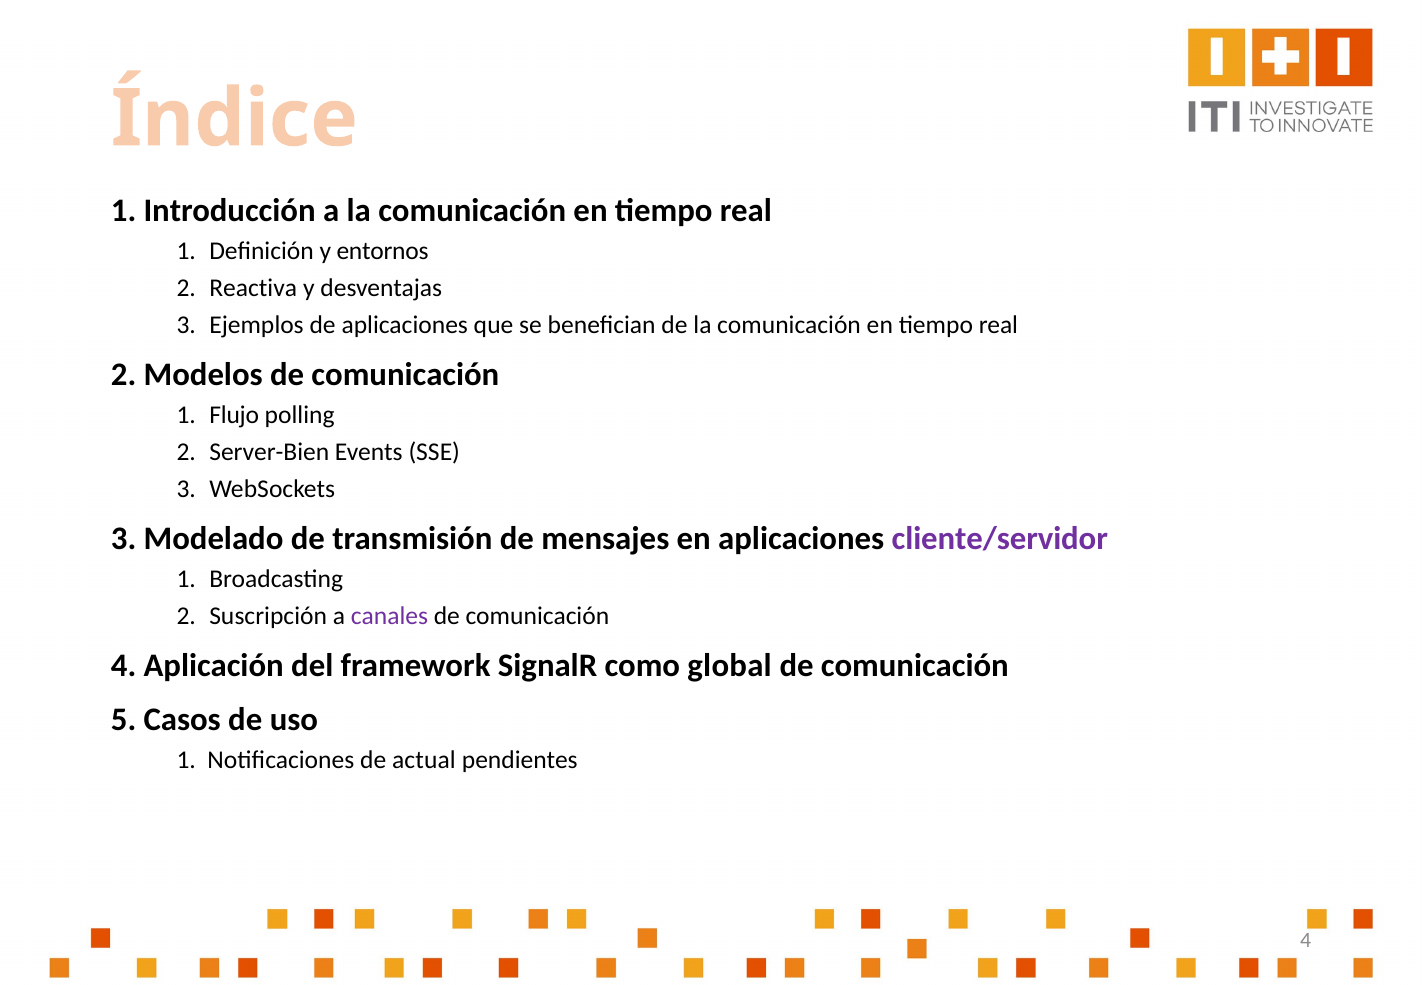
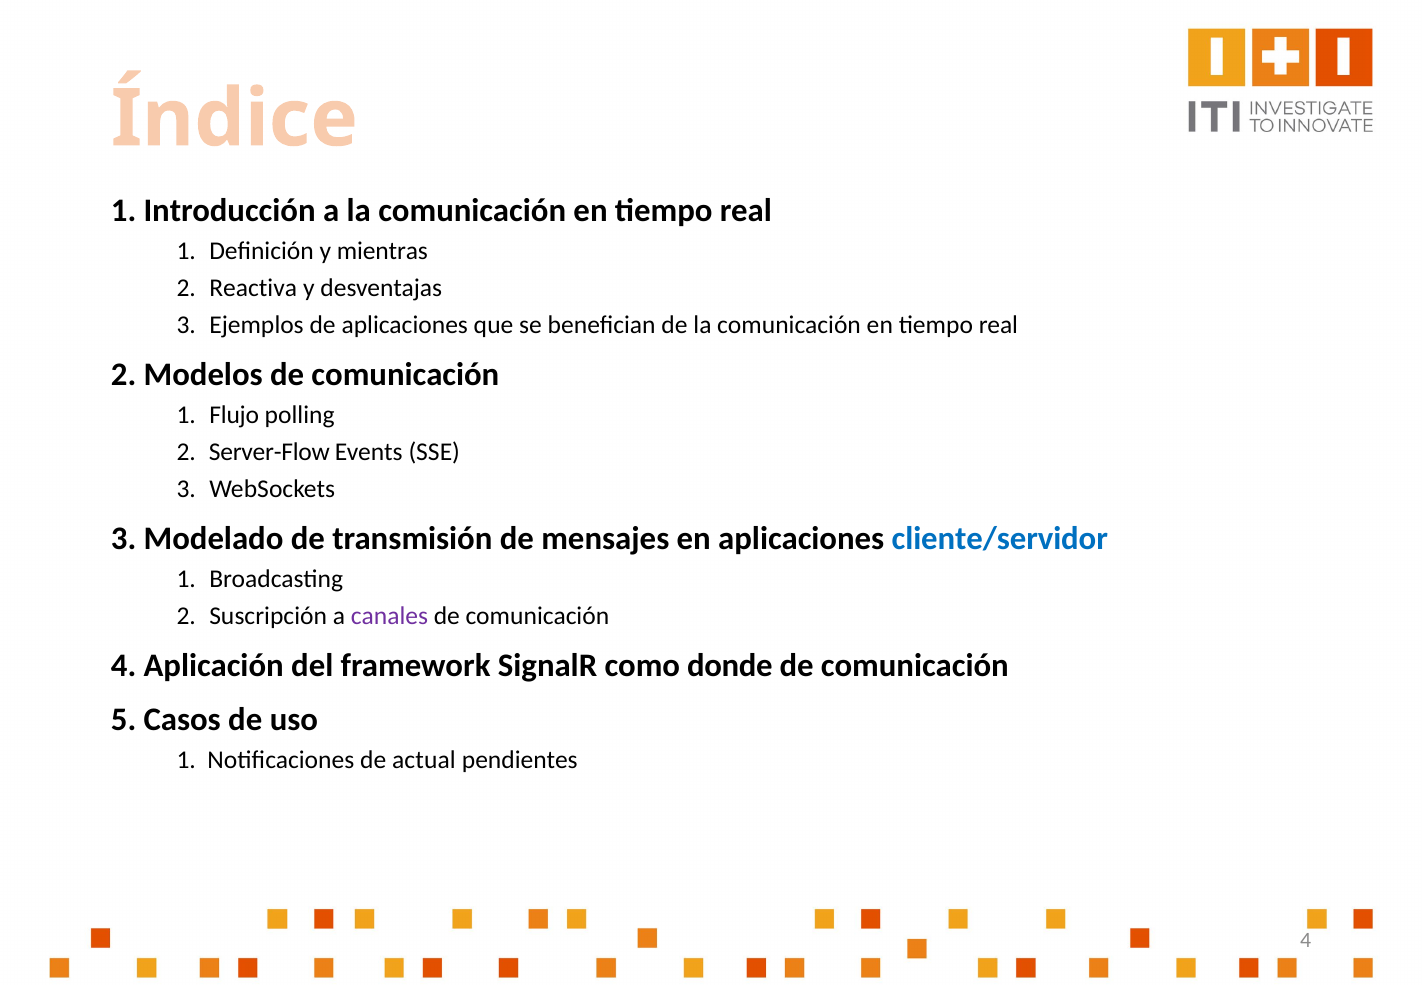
entornos: entornos -> mientras (382, 251)
Server-Bien: Server-Bien -> Server-Flow (269, 452)
cliente/servidor colour: purple -> blue (1000, 538)
global: global -> donde (730, 666)
